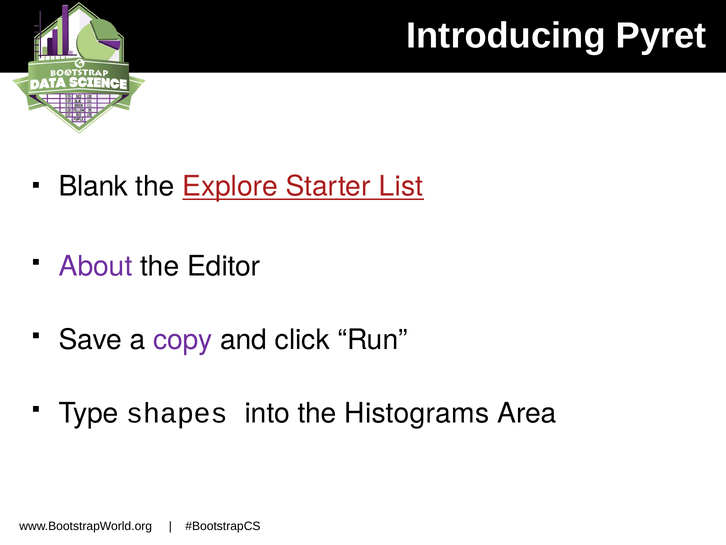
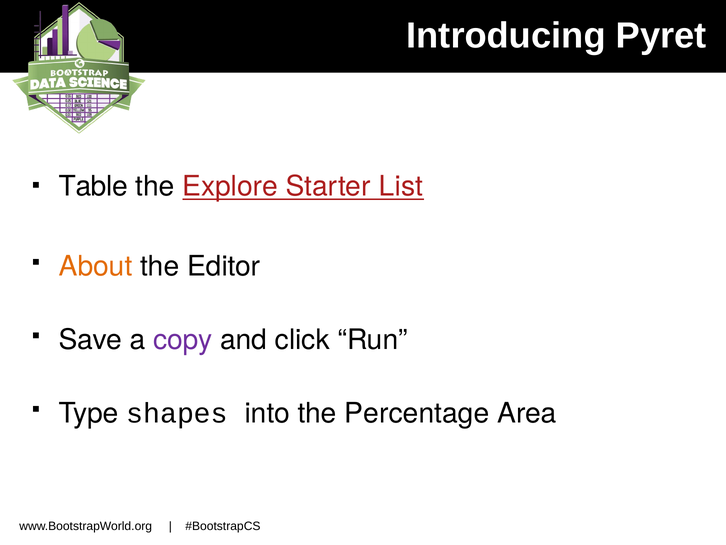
Blank: Blank -> Table (93, 186)
About colour: purple -> orange (96, 266)
Histograms: Histograms -> Percentage (417, 413)
